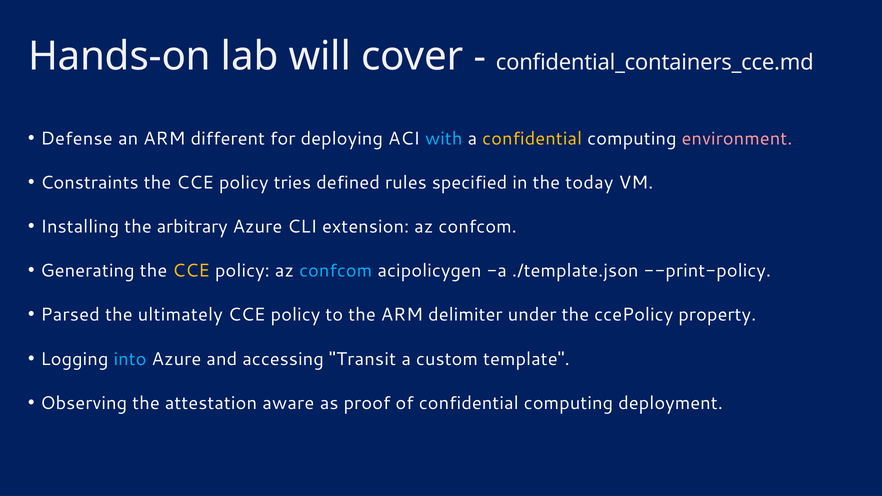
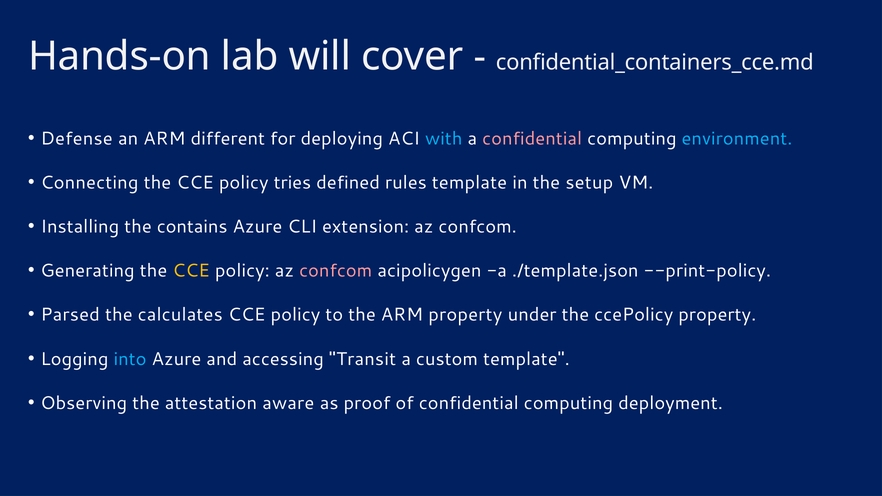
confidential colour: yellow -> pink (532, 139)
environment colour: pink -> light blue (737, 139)
Constraints: Constraints -> Connecting (89, 183)
rules specified: specified -> template (469, 183)
today: today -> setup (589, 183)
arbitrary: arbitrary -> contains (192, 227)
confcom colour: light blue -> pink (336, 271)
ultimately: ultimately -> calculates (180, 315)
ARM delimiter: delimiter -> property (465, 315)
